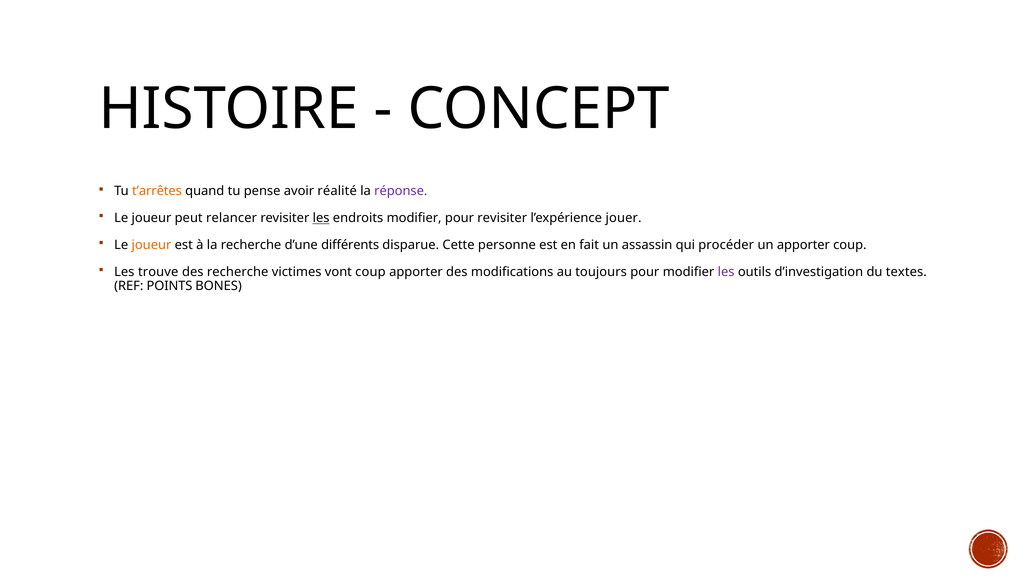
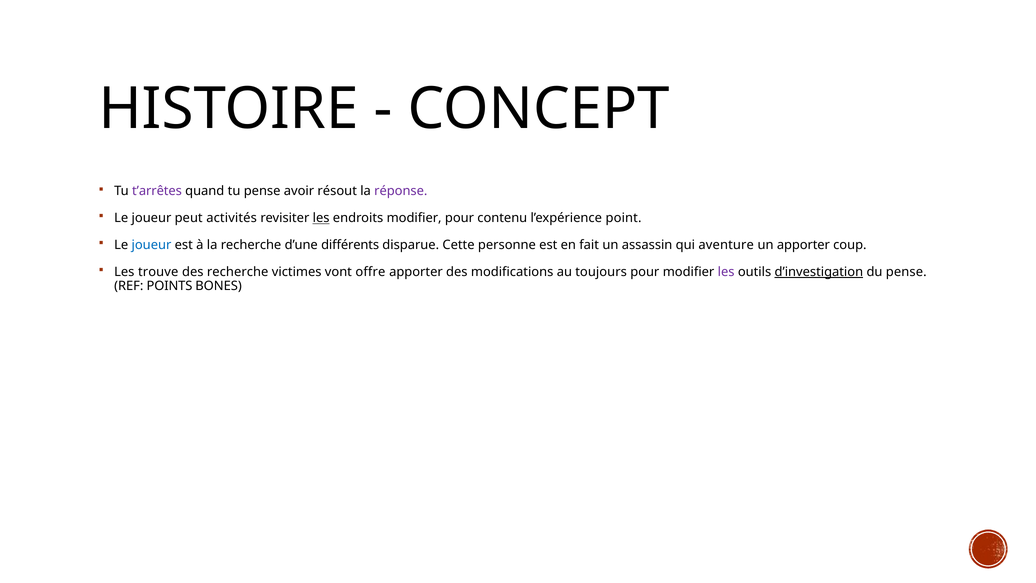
t’arrêtes colour: orange -> purple (157, 191)
réalité: réalité -> résout (337, 191)
relancer: relancer -> activités (232, 218)
pour revisiter: revisiter -> contenu (502, 218)
jouer: jouer -> point (624, 218)
joueur colour: orange -> blue (151, 245)
procéder: procéder -> aventure (726, 245)
vont coup: coup -> offre (370, 272)
d’investigation underline: none -> present (819, 272)
du textes: textes -> pense (906, 272)
